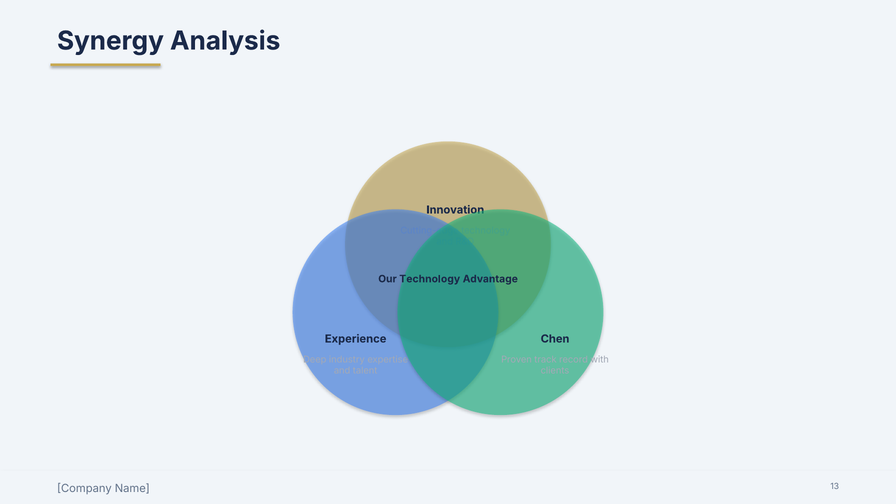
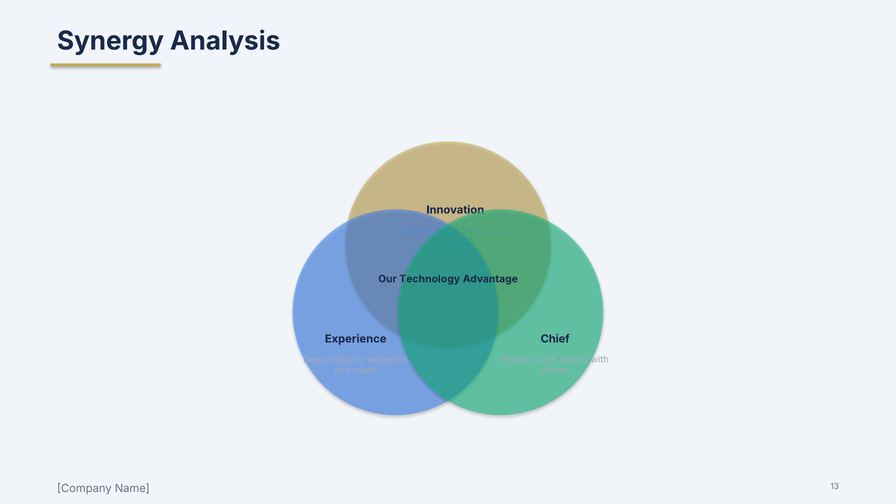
Chen: Chen -> Chief (555, 339)
